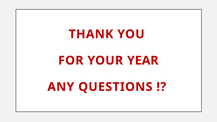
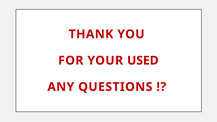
YEAR: YEAR -> USED (143, 61)
